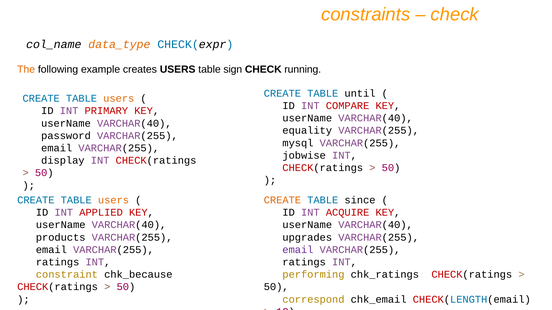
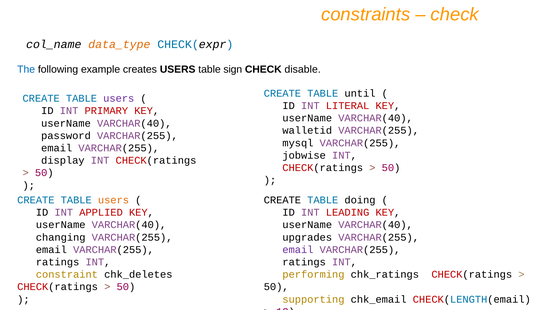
The colour: orange -> blue (26, 70)
running: running -> disable (303, 70)
users colour: orange -> purple (119, 99)
COMPARE: COMPARE -> LITERAL (348, 106)
equality: equality -> walletid (307, 131)
CREATE colour: orange -> black (282, 200)
since: since -> doing (360, 200)
ACQUIRE: ACQUIRE -> LEADING (348, 213)
products: products -> changing (61, 238)
chk_because: chk_because -> chk_deletes (138, 275)
correspond: correspond -> supporting (313, 300)
